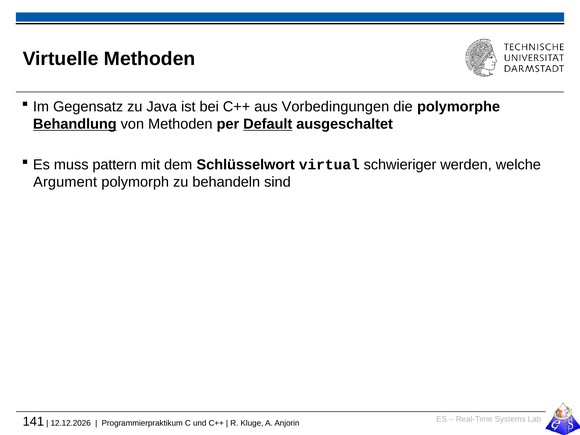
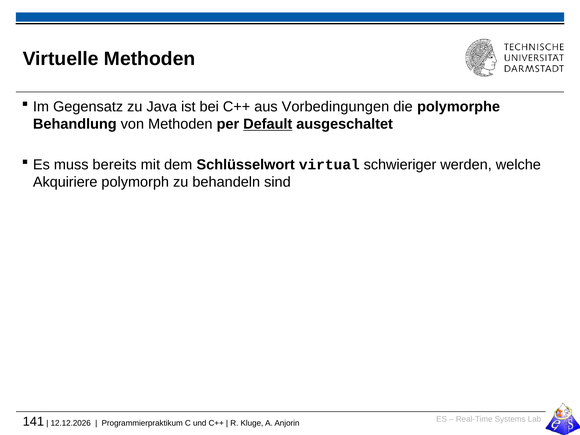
Behandlung underline: present -> none (75, 124)
pattern: pattern -> bereits (115, 165)
Argument: Argument -> Akquiriere (65, 182)
